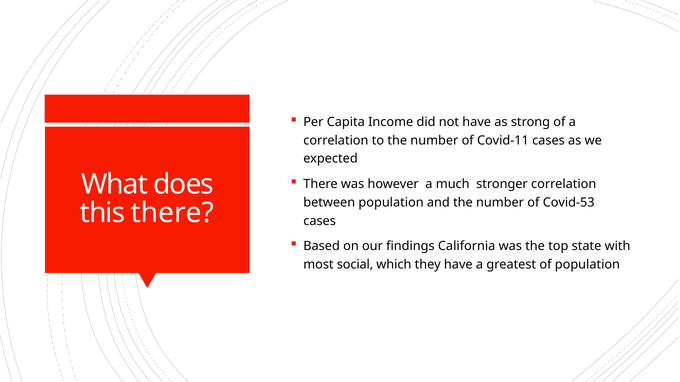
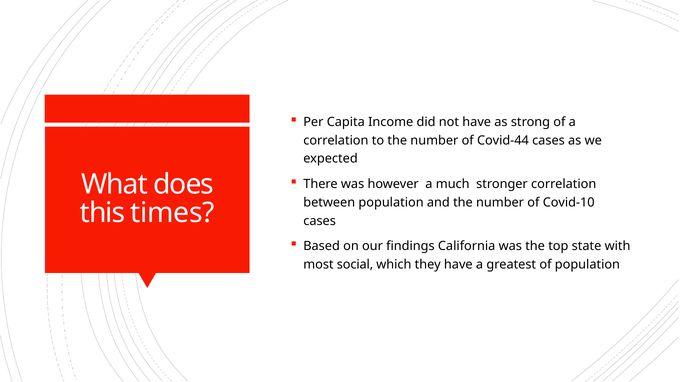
Covid-11: Covid-11 -> Covid-44 (503, 141)
Covid-53: Covid-53 -> Covid-10 (569, 203)
this there: there -> times (173, 213)
